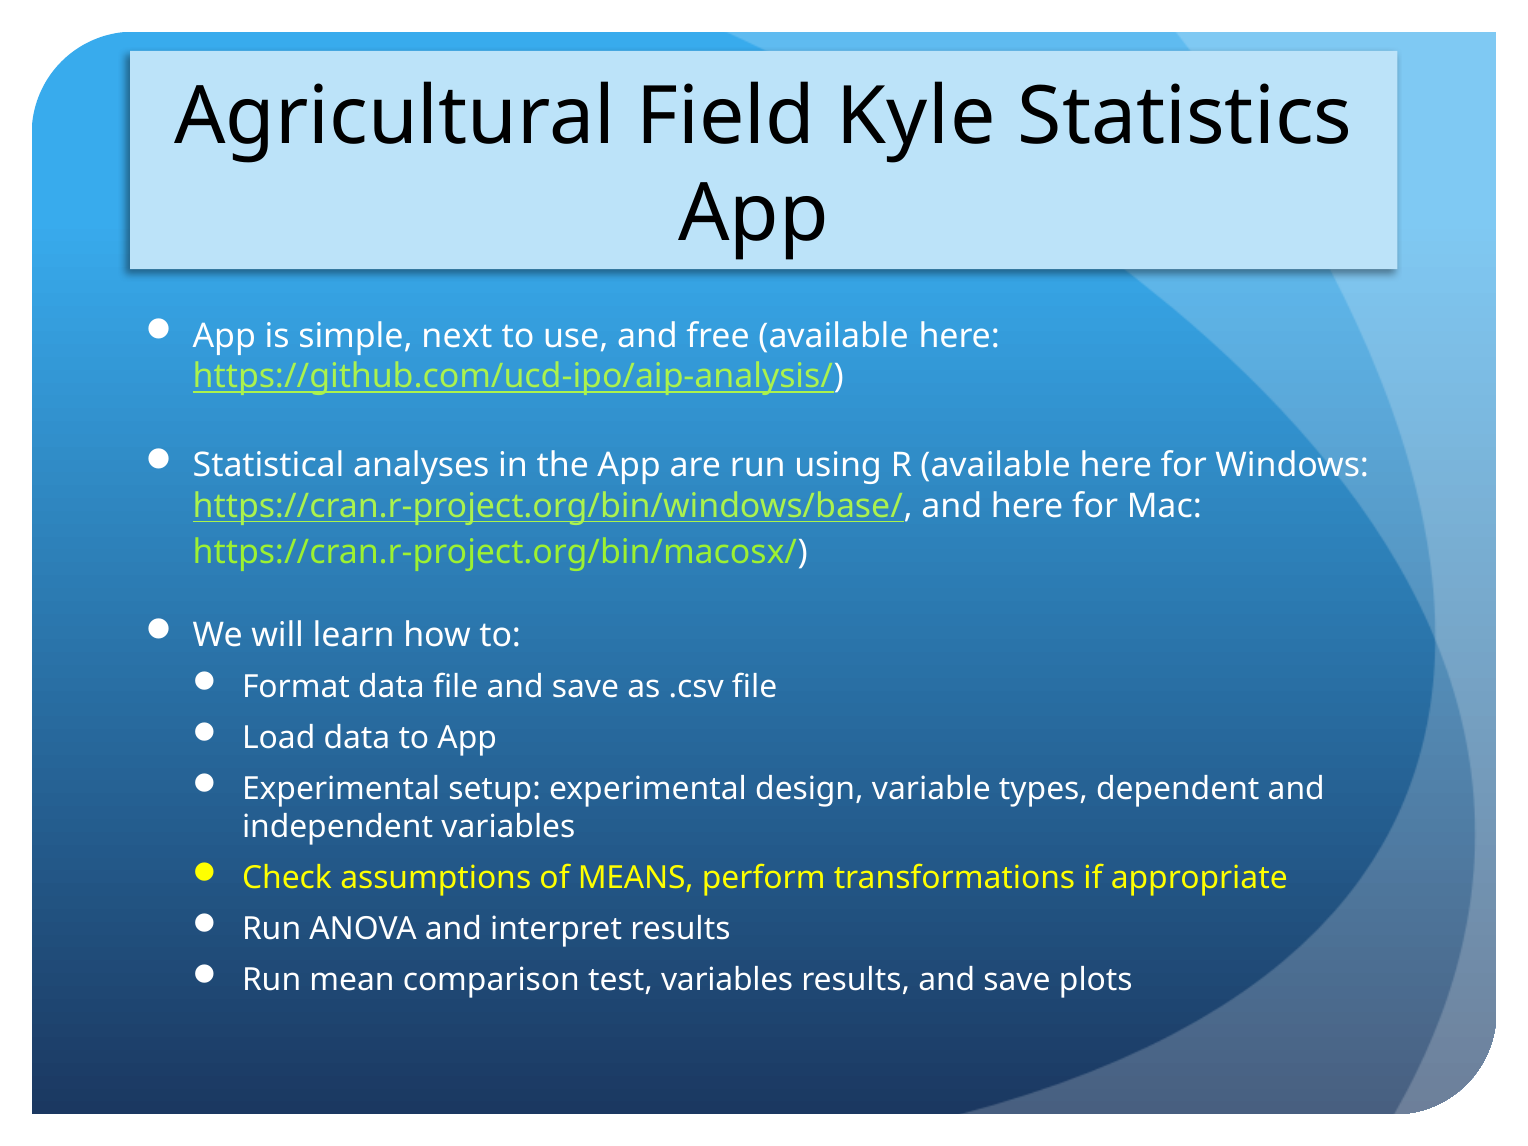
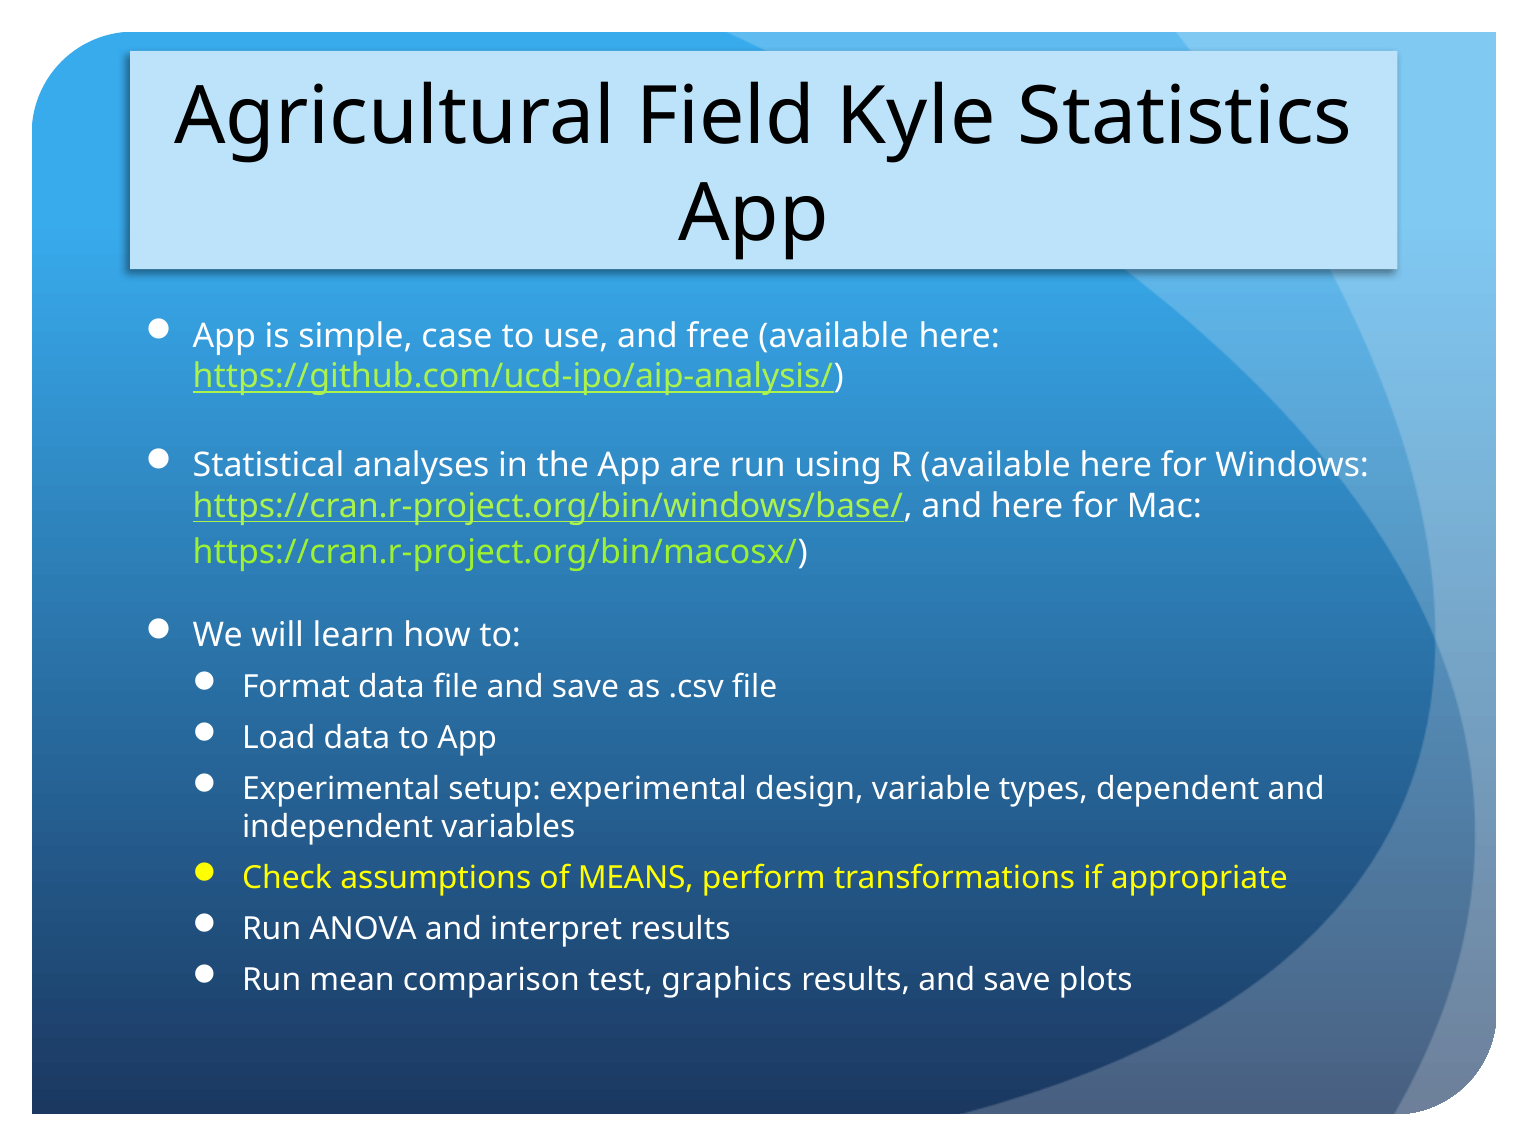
next: next -> case (457, 336)
test variables: variables -> graphics (727, 980)
